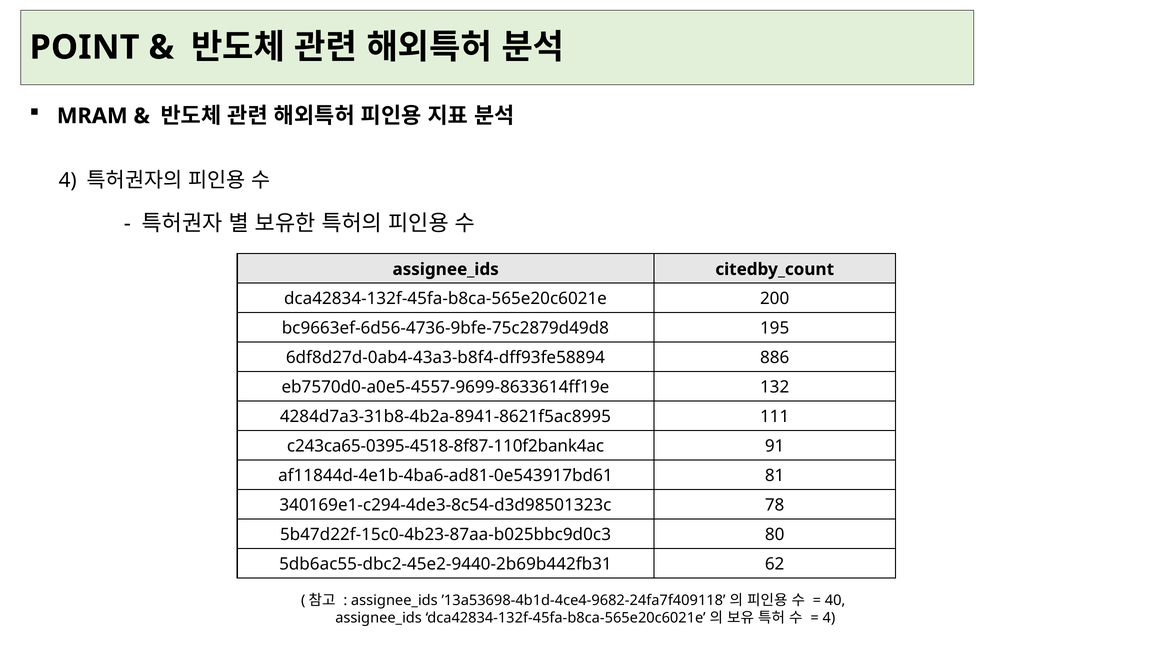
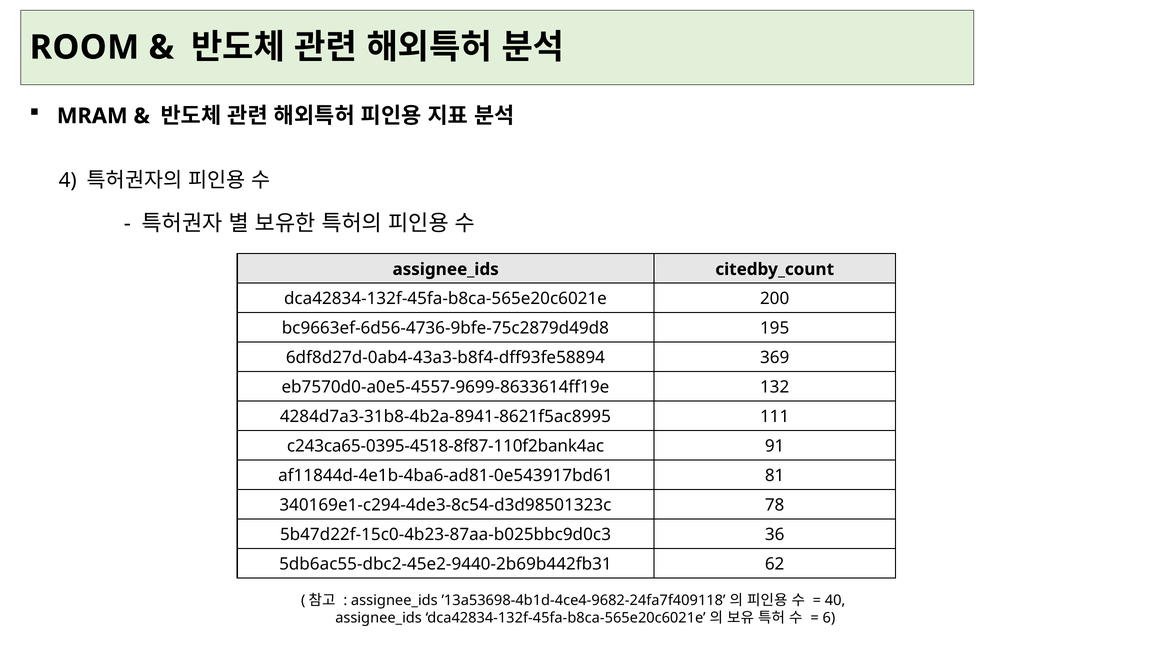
POINT: POINT -> ROOM (84, 47)
886: 886 -> 369 (775, 358)
80: 80 -> 36 (775, 535)
4: 4 -> 6 (829, 618)
